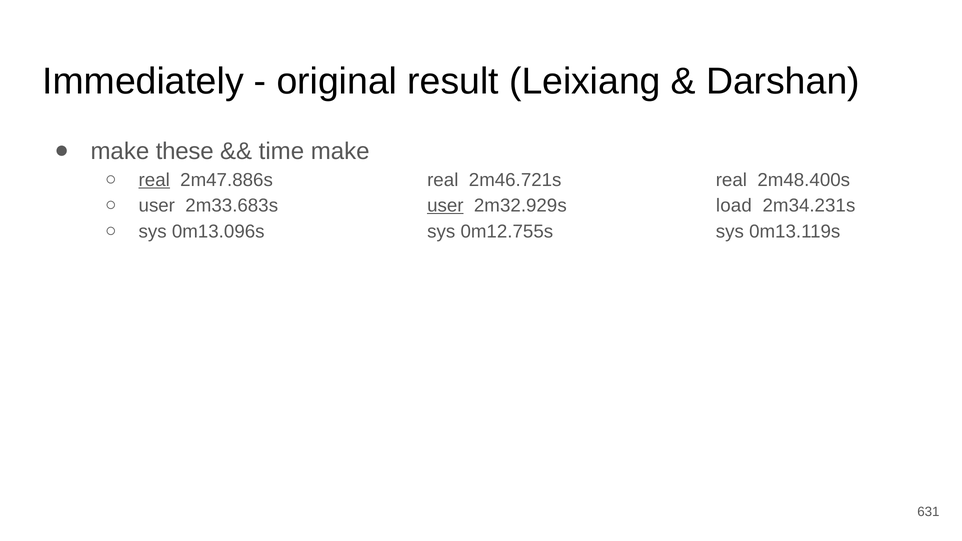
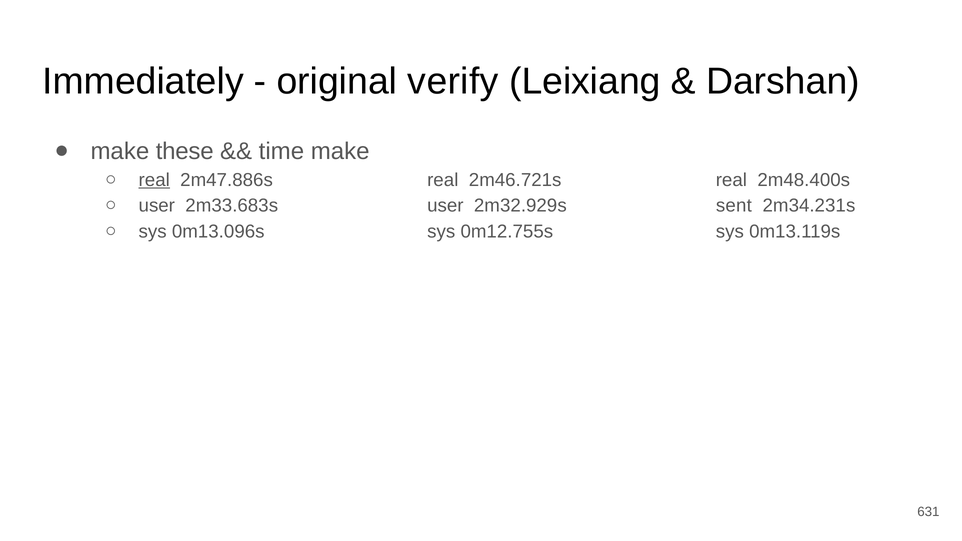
result: result -> verify (453, 82)
user underline: present -> none (445, 206)
load: load -> sent (734, 206)
